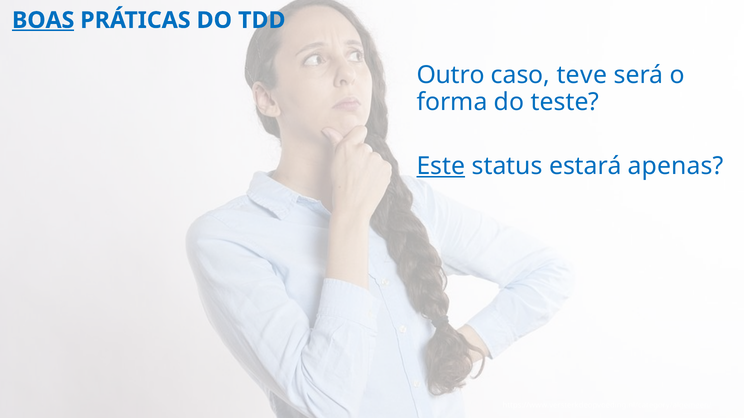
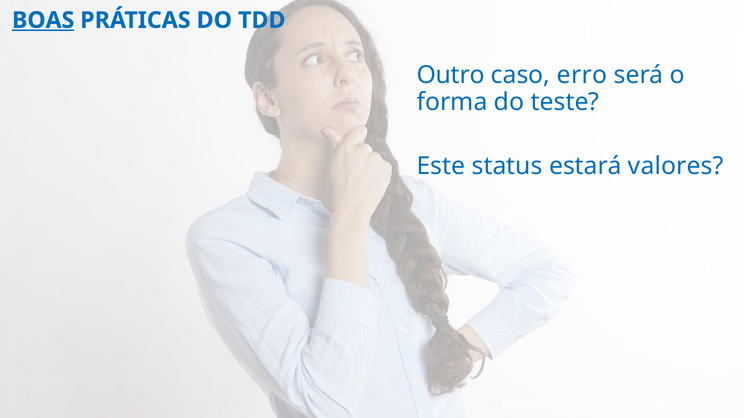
teve: teve -> erro (582, 75)
Este underline: present -> none (441, 166)
apenas: apenas -> valores (676, 166)
